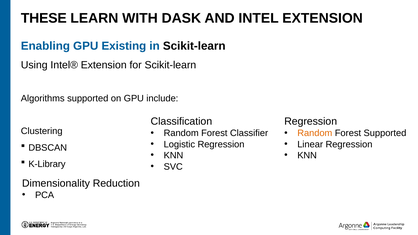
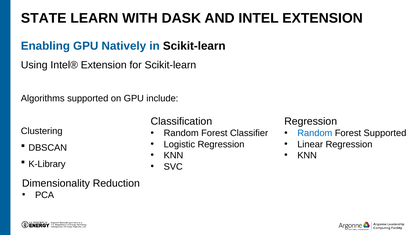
THESE: THESE -> STATE (44, 18)
Existing: Existing -> Natively (124, 46)
Random colour: orange -> blue (315, 133)
